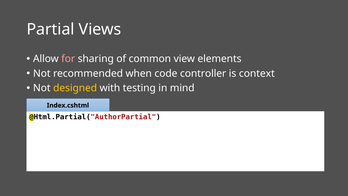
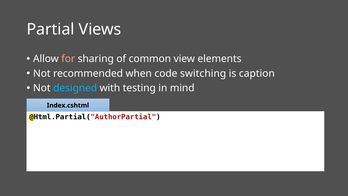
controller: controller -> switching (203, 73)
context: context -> caption (257, 73)
designed colour: yellow -> light blue (75, 88)
